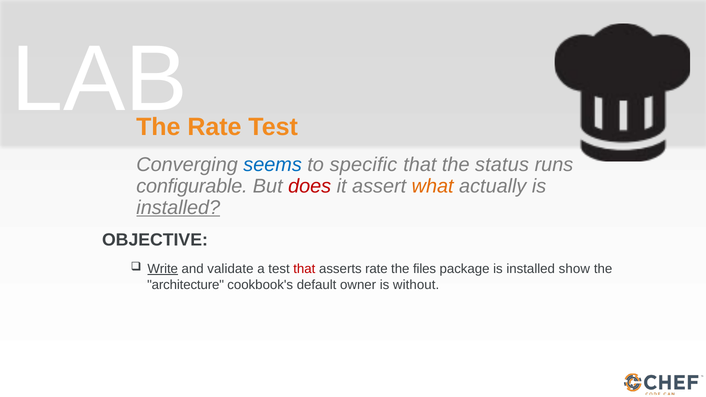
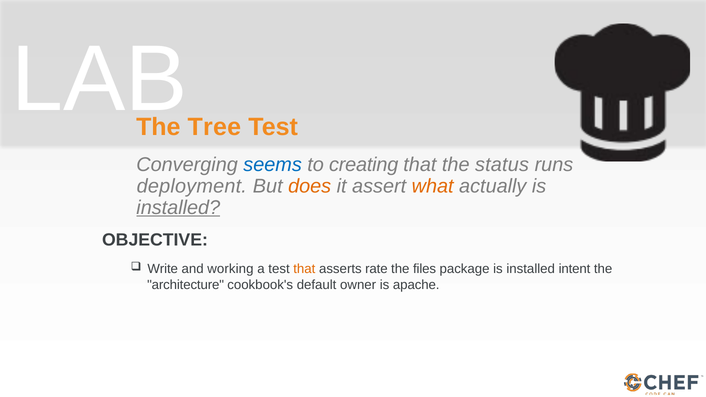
Rate: Rate -> Tree (214, 127)
specific: specific -> creating (364, 165)
configurable: configurable -> deployment (192, 186)
does colour: red -> orange (310, 186)
Write underline: present -> none (163, 269)
validate: validate -> working (230, 269)
that colour: red -> orange (304, 269)
show: show -> intent (575, 269)
without: without -> apache (416, 285)
